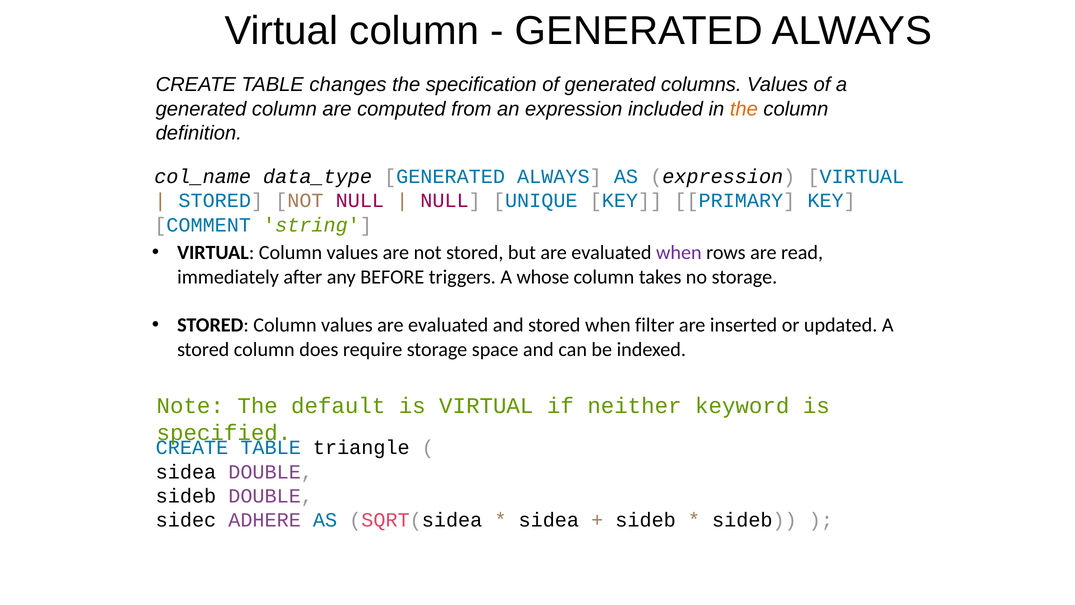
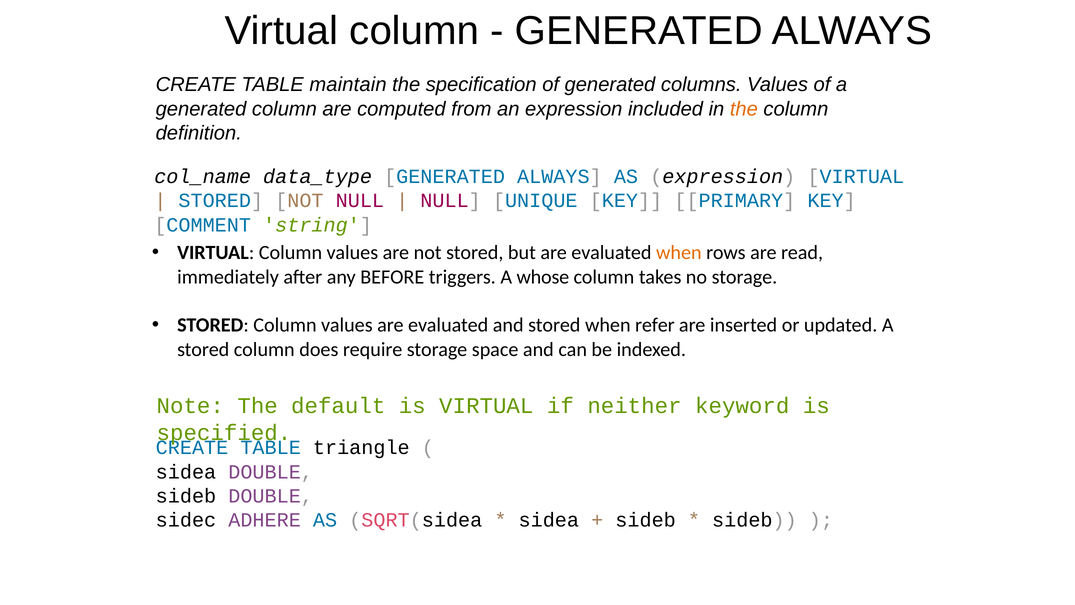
changes: changes -> maintain (348, 85)
when colour: purple -> orange (679, 253)
filter: filter -> refer (655, 325)
